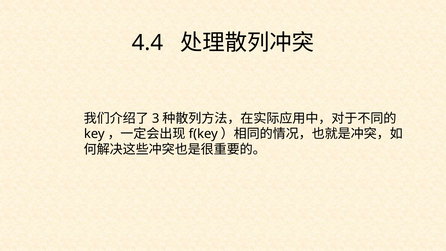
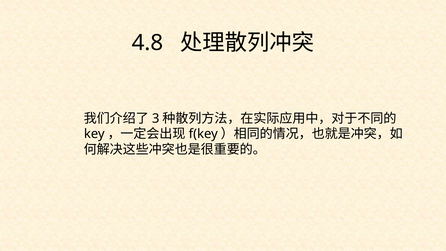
4.4: 4.4 -> 4.8 (148, 43)
